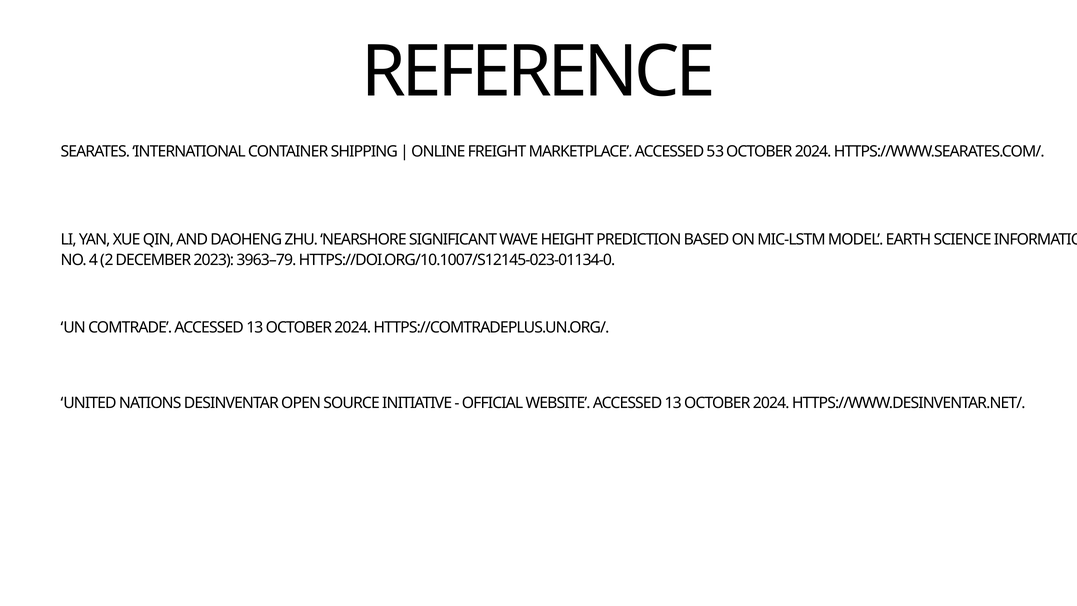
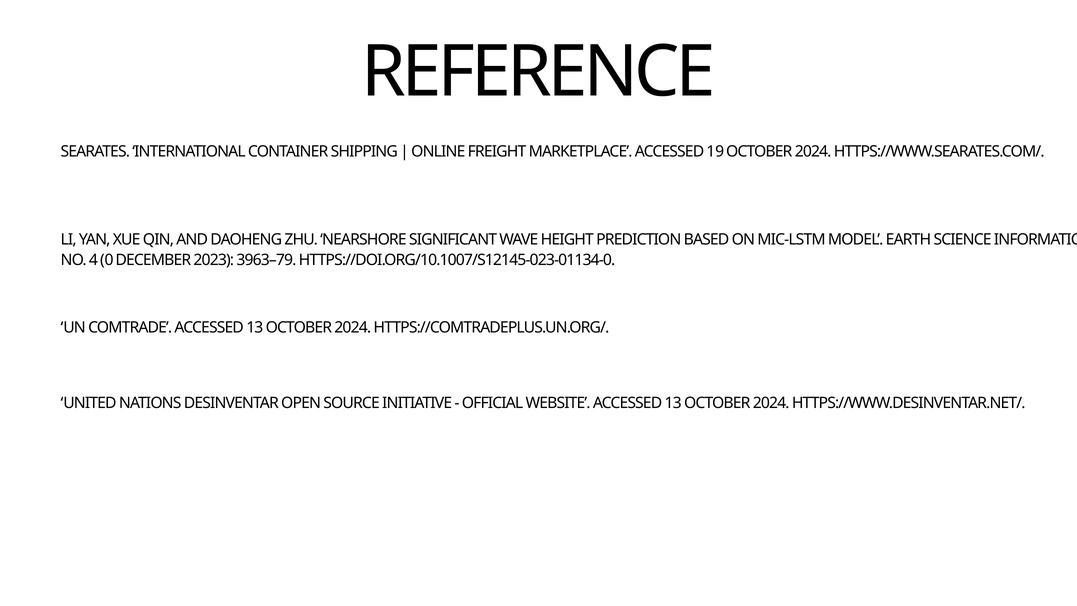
53: 53 -> 19 (715, 152)
2: 2 -> 0 (107, 260)
